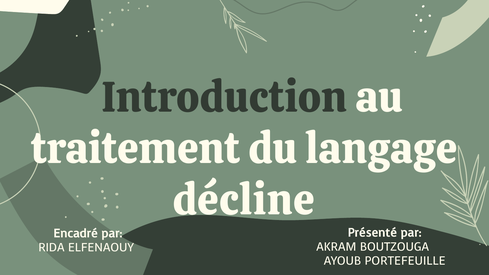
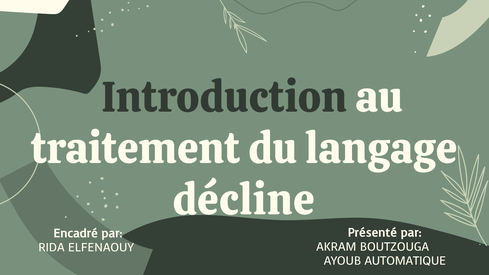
PORTEFEUILLE: PORTEFEUILLE -> AUTOMATIQUE (405, 261)
